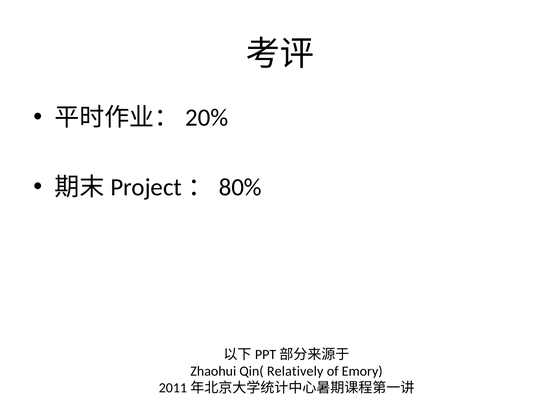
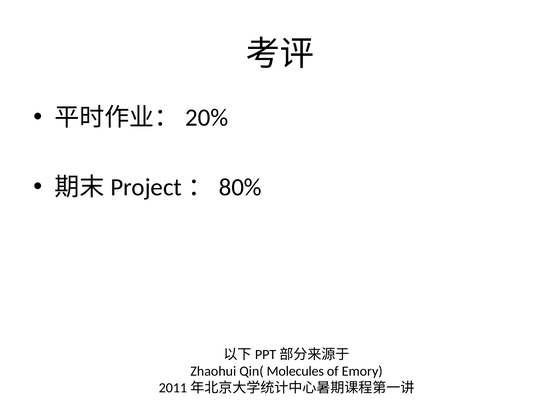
Relatively: Relatively -> Molecules (295, 371)
